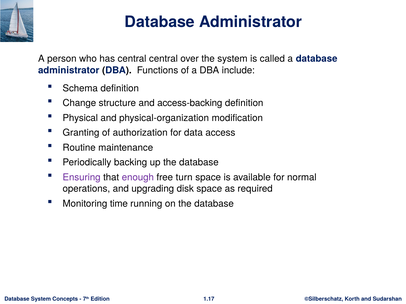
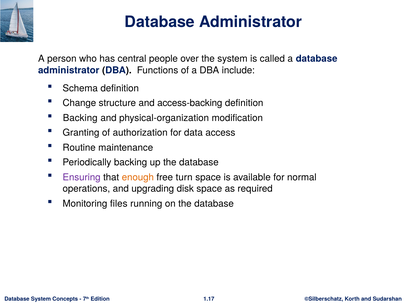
central central: central -> people (163, 59)
Physical: Physical -> Backing (80, 118)
enough colour: purple -> orange (138, 178)
time: time -> files (119, 204)
